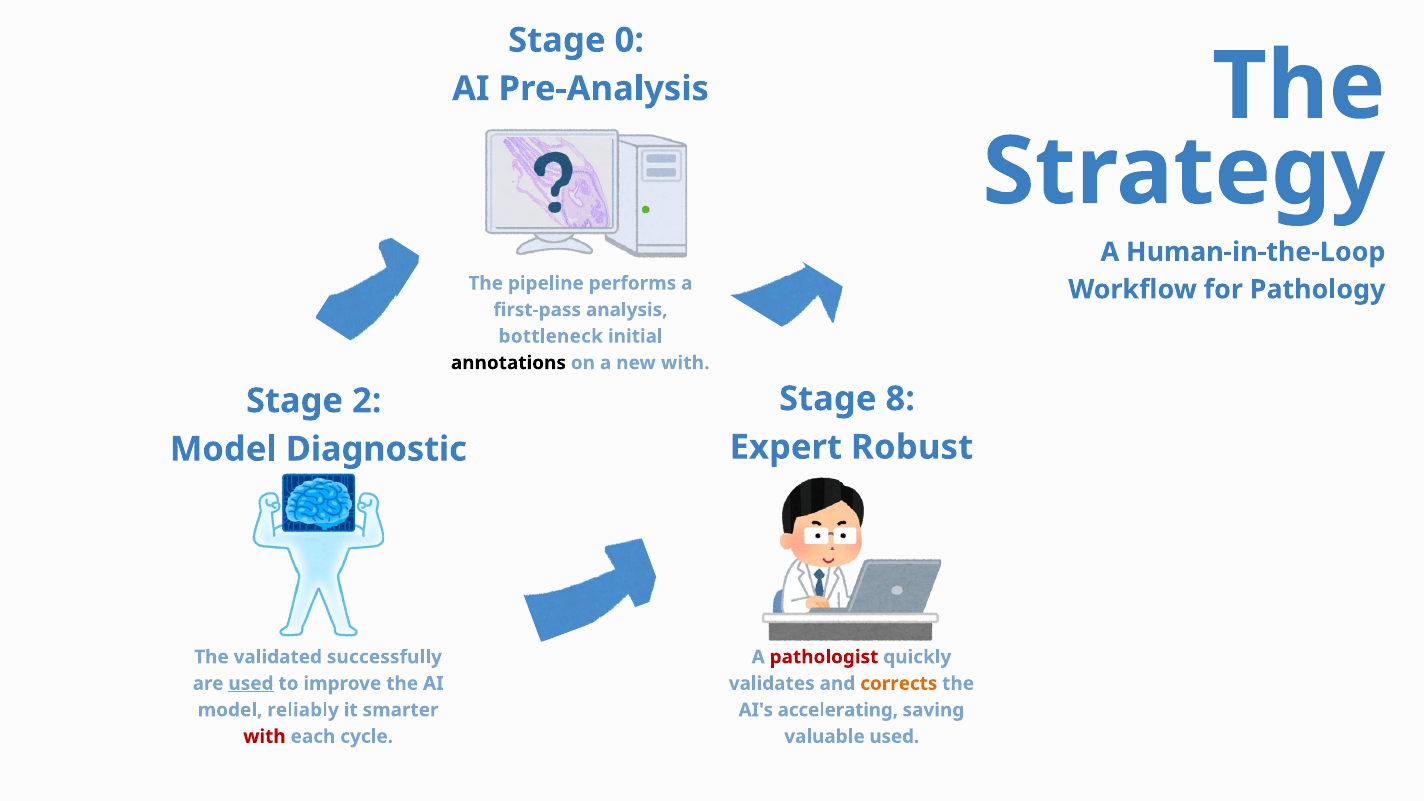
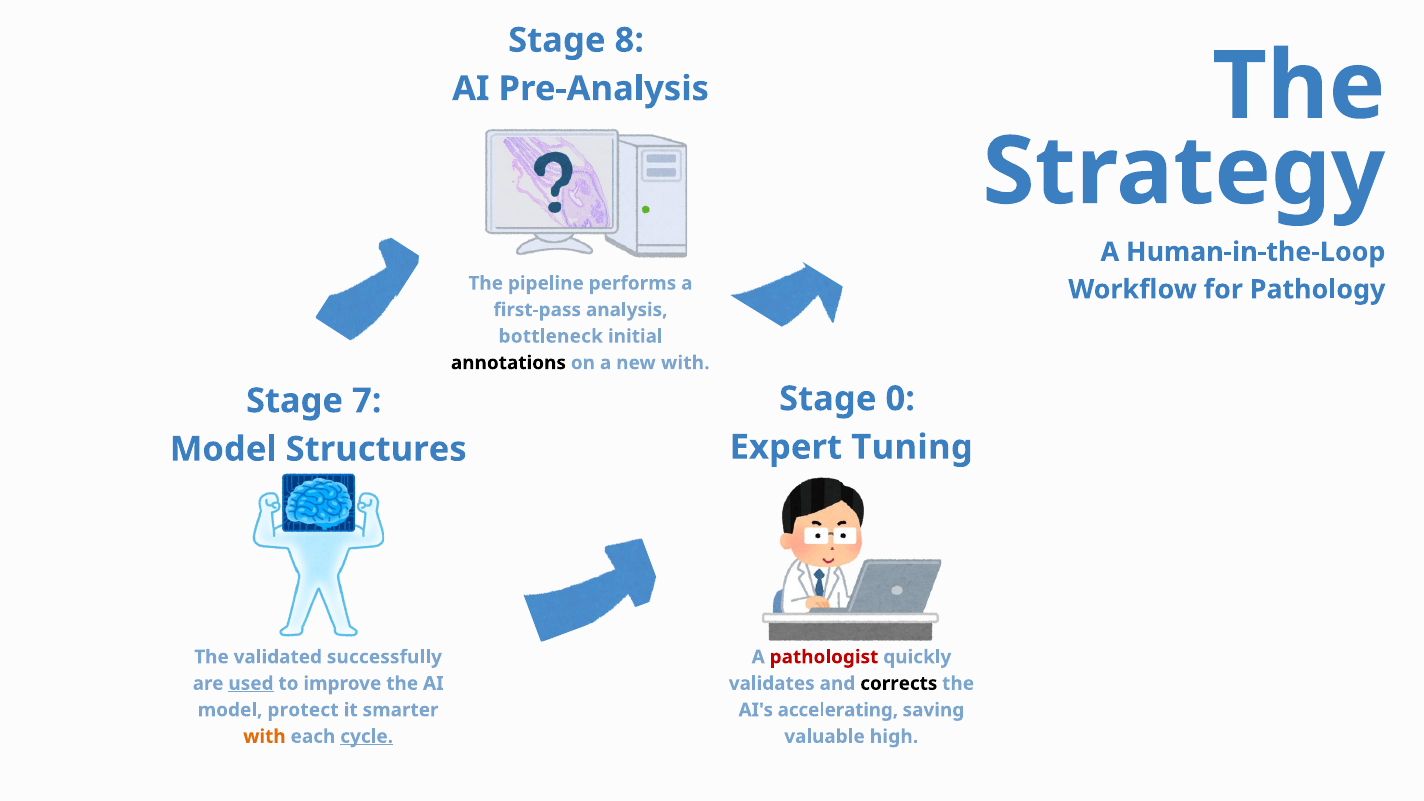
0: 0 -> 8 (629, 40)
8: 8 -> 0 (900, 399)
2: 2 -> 7 (367, 401)
Robust: Robust -> Tuning (912, 447)
Diagnostic: Diagnostic -> Structures (376, 449)
corrects colour: orange -> black (899, 684)
reliably: reliably -> protect (303, 710)
with colour: red -> orange (264, 736)
cycle underline: none -> present (367, 736)
valuable used: used -> high (894, 737)
